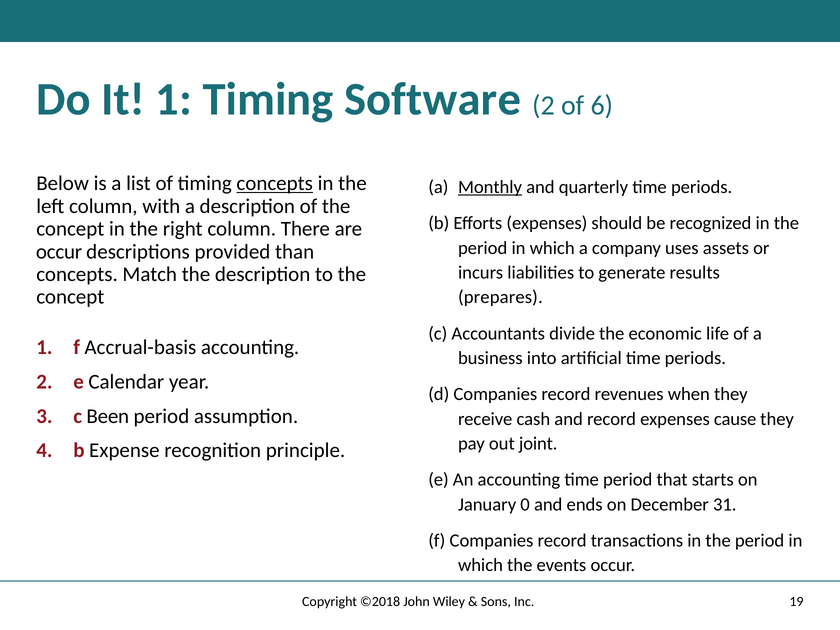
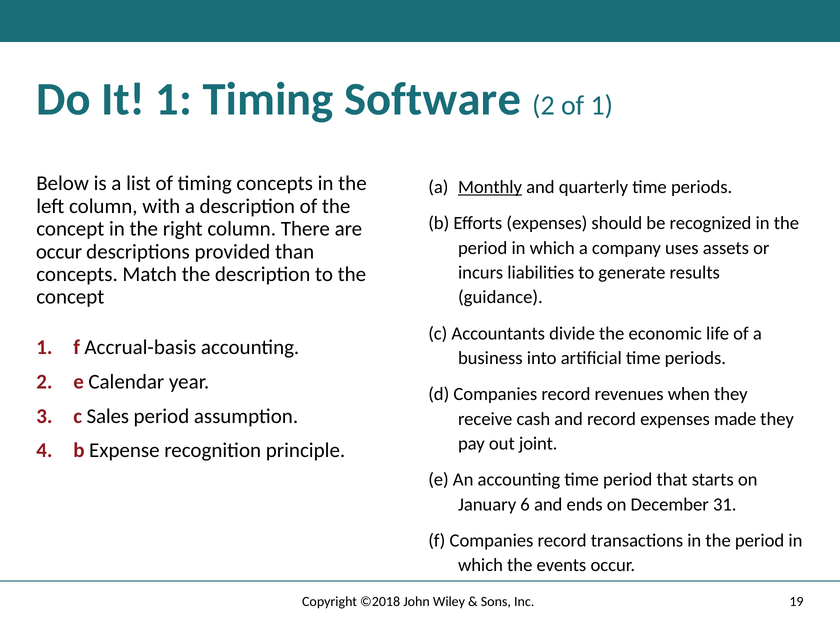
of 6: 6 -> 1 (602, 105)
concepts underline: present -> none (275, 184)
prepares: prepares -> guidance (500, 297)
Been: Been -> Sales (108, 416)
cause: cause -> made (735, 419)
0: 0 -> 6 (525, 504)
